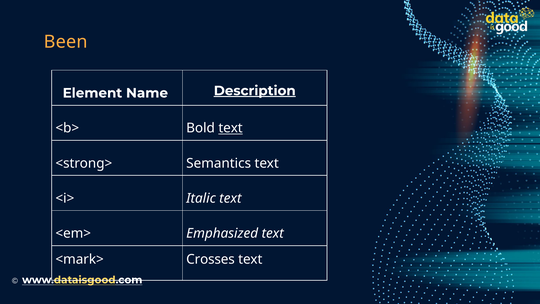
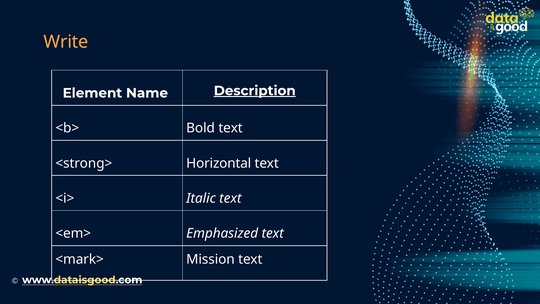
Been: Been -> Write (66, 42)
text underline: present -> none (231, 128)
Semantics: Semantics -> Horizontal (219, 163)
Crosses: Crosses -> Mission (210, 259)
